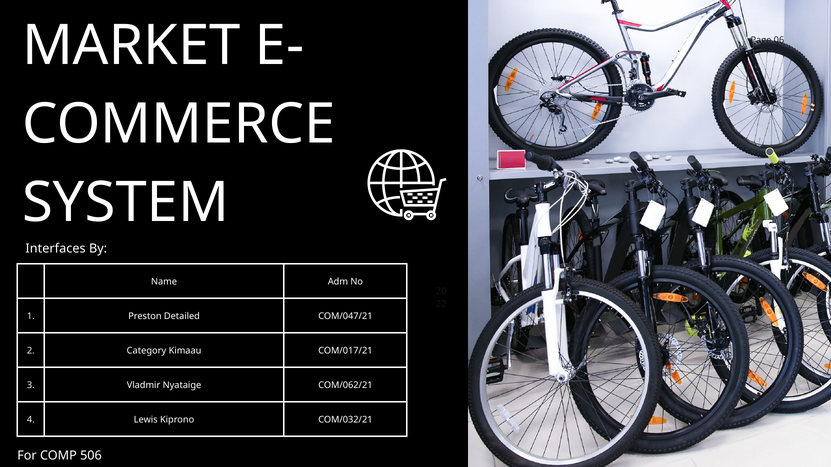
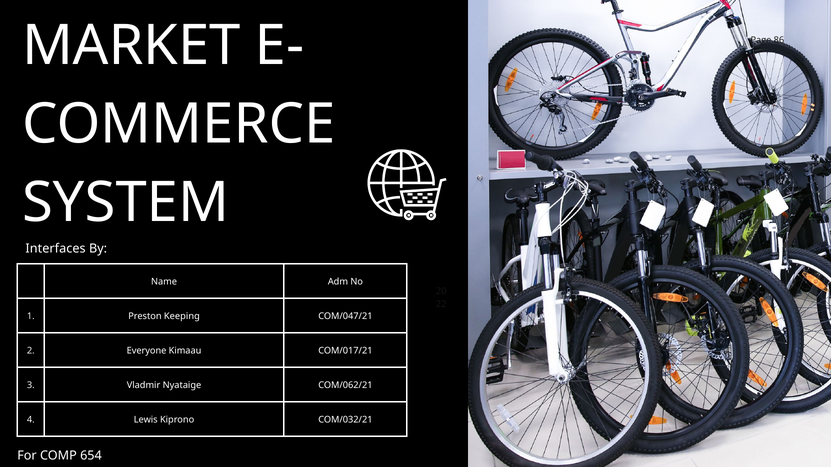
06: 06 -> 86 (779, 40)
Detailed: Detailed -> Keeping (182, 317)
Category: Category -> Everyone (147, 351)
506: 506 -> 654 (91, 456)
